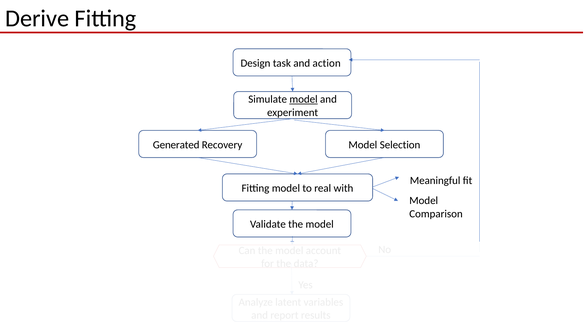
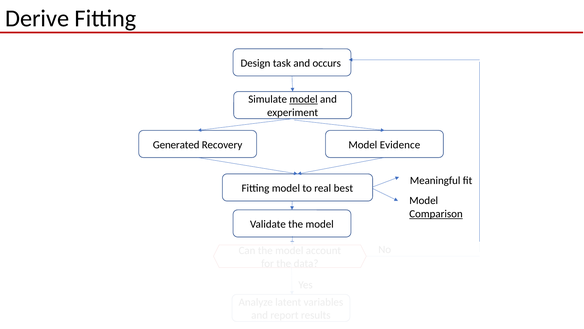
action: action -> occurs (327, 63)
Selection: Selection -> Evidence (400, 145)
with: with -> best (343, 188)
Comparison underline: none -> present (436, 214)
